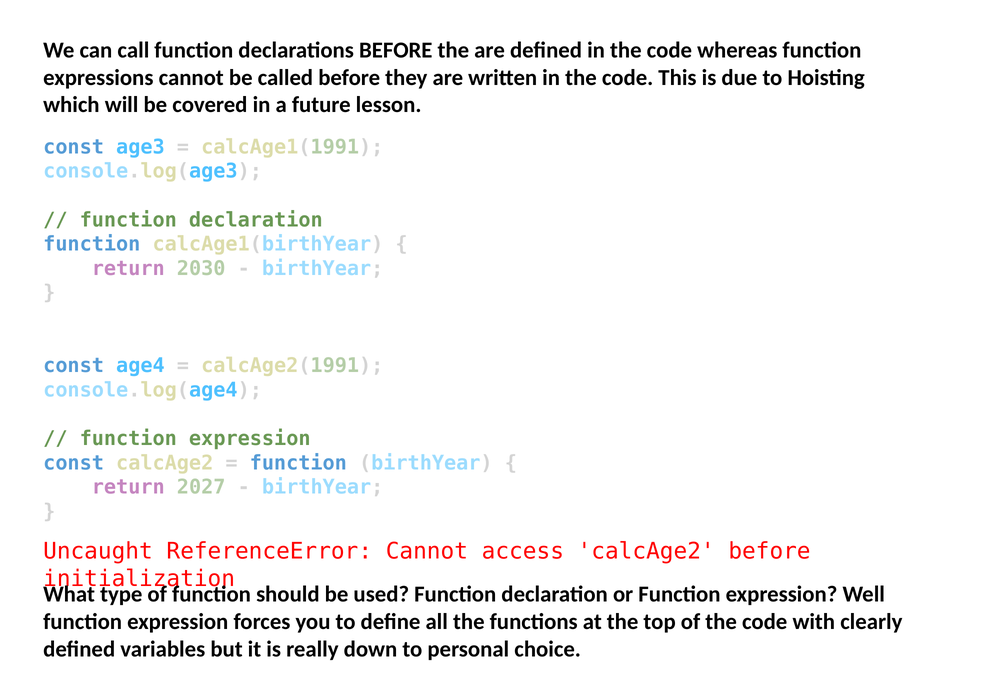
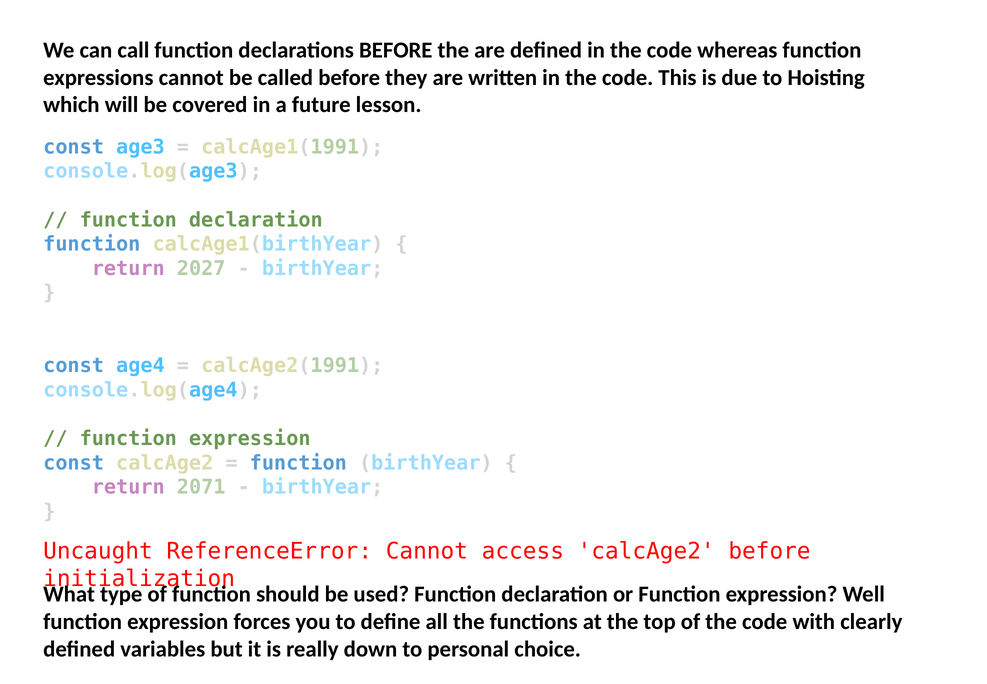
2030: 2030 -> 2027 (201, 268)
2027: 2027 -> 2071 (201, 487)
